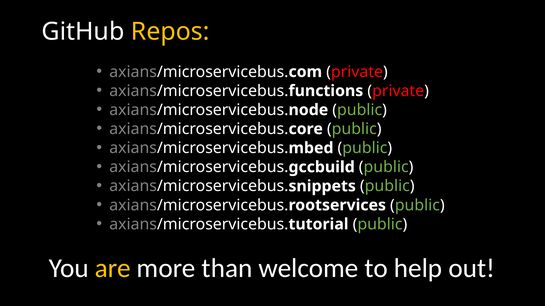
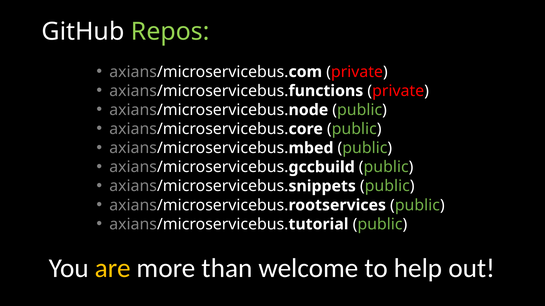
Repos colour: yellow -> light green (170, 32)
